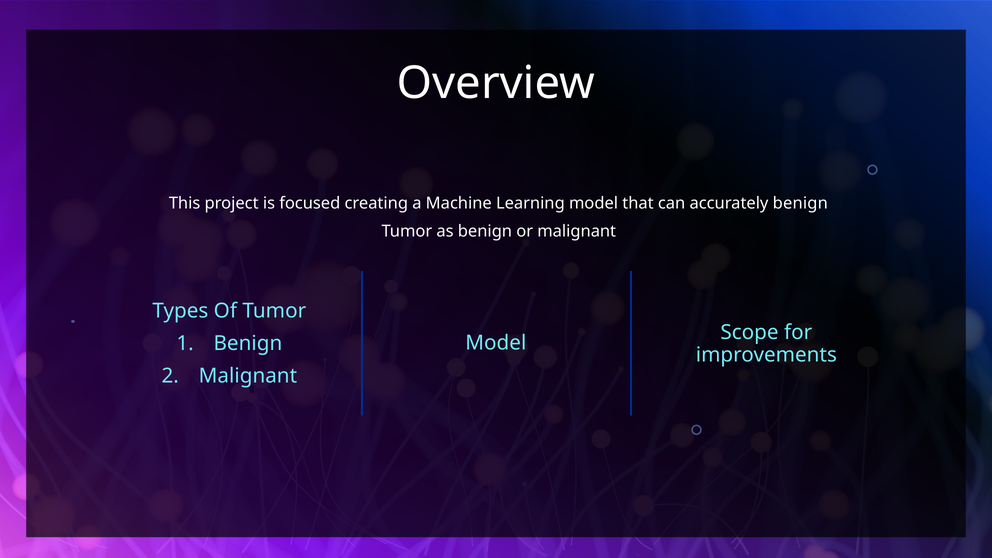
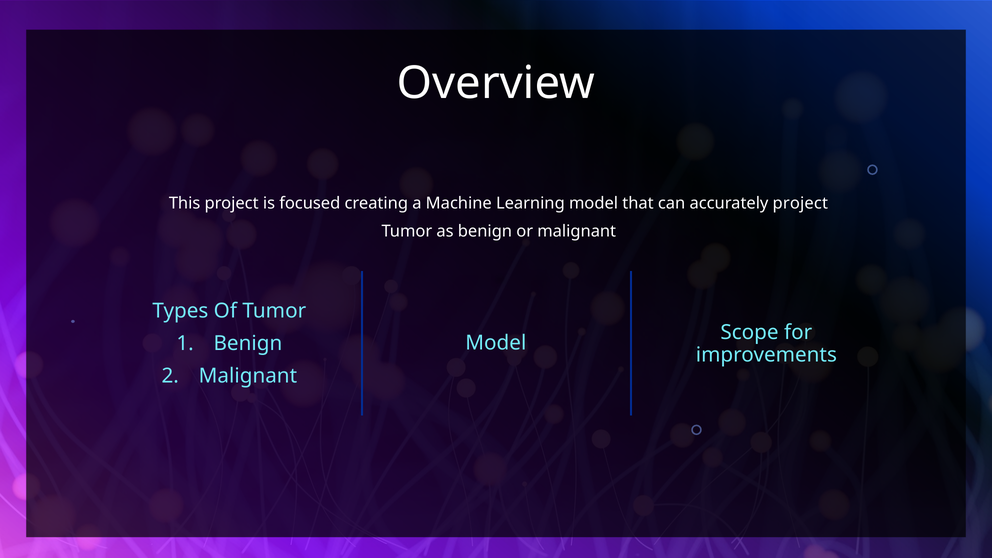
accurately benign: benign -> project (800, 203)
